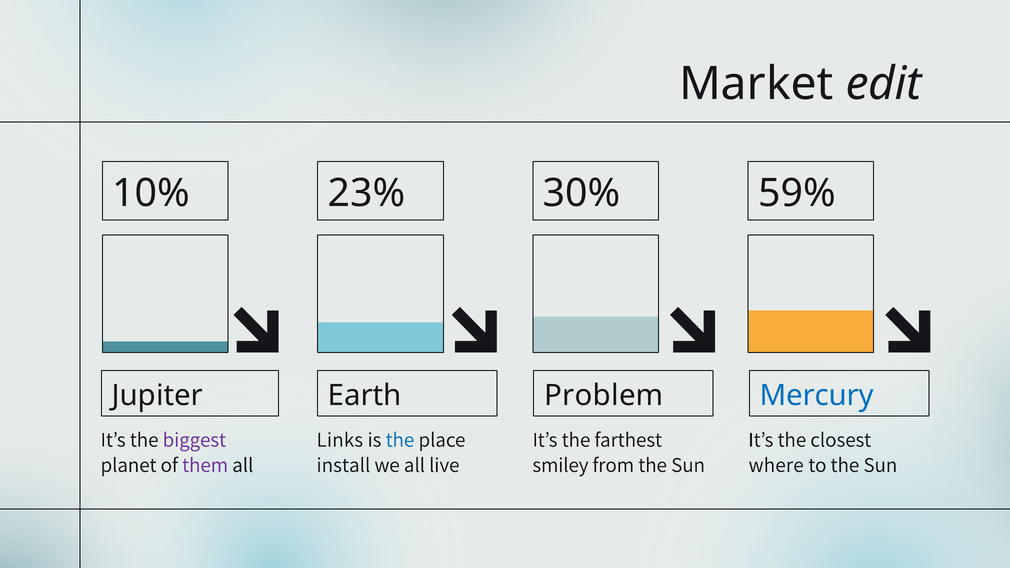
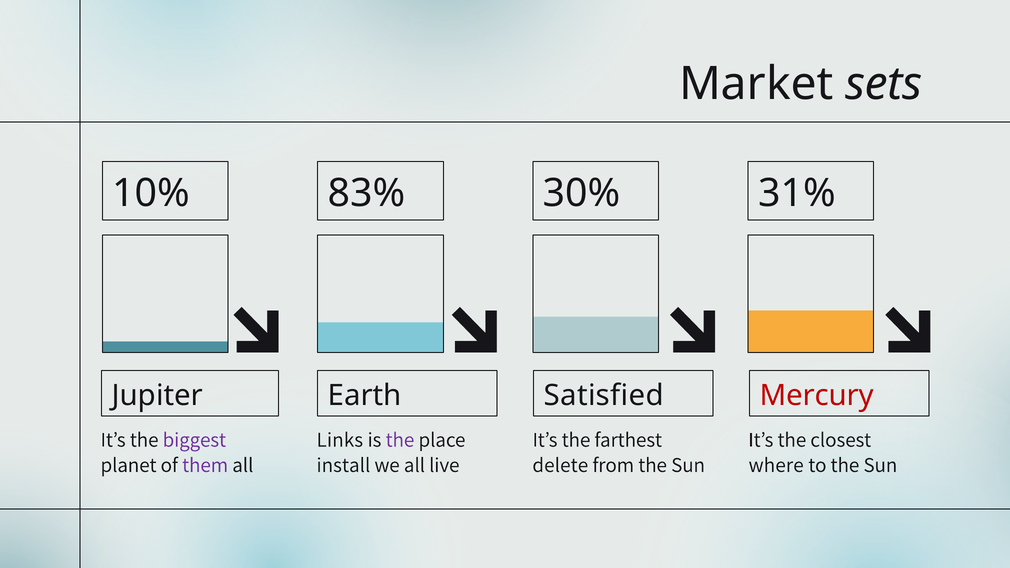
edit: edit -> sets (884, 84)
23%: 23% -> 83% (366, 193)
59%: 59% -> 31% (797, 193)
Problem: Problem -> Satisfied (604, 396)
Mercury colour: blue -> red (817, 396)
the colour: blue -> purple (400, 440)
smiley: smiley -> delete (560, 465)
